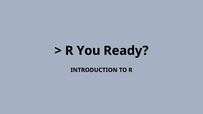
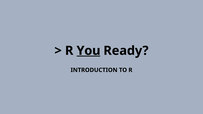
You underline: none -> present (88, 51)
